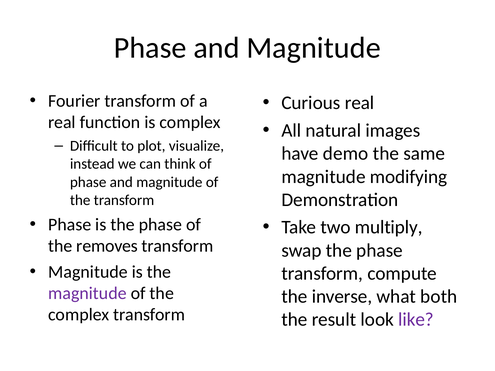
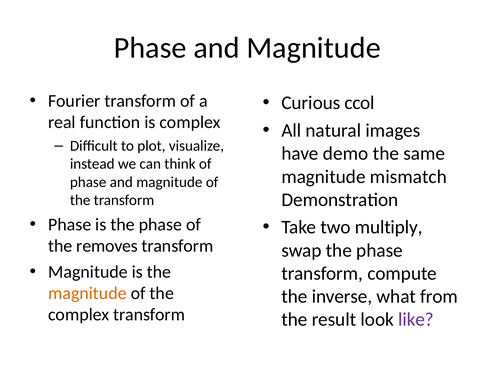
Curious real: real -> ccol (360, 103)
modifying: modifying -> mismatch (408, 177)
magnitude colour: purple -> orange (87, 293)
both: both -> from (439, 297)
